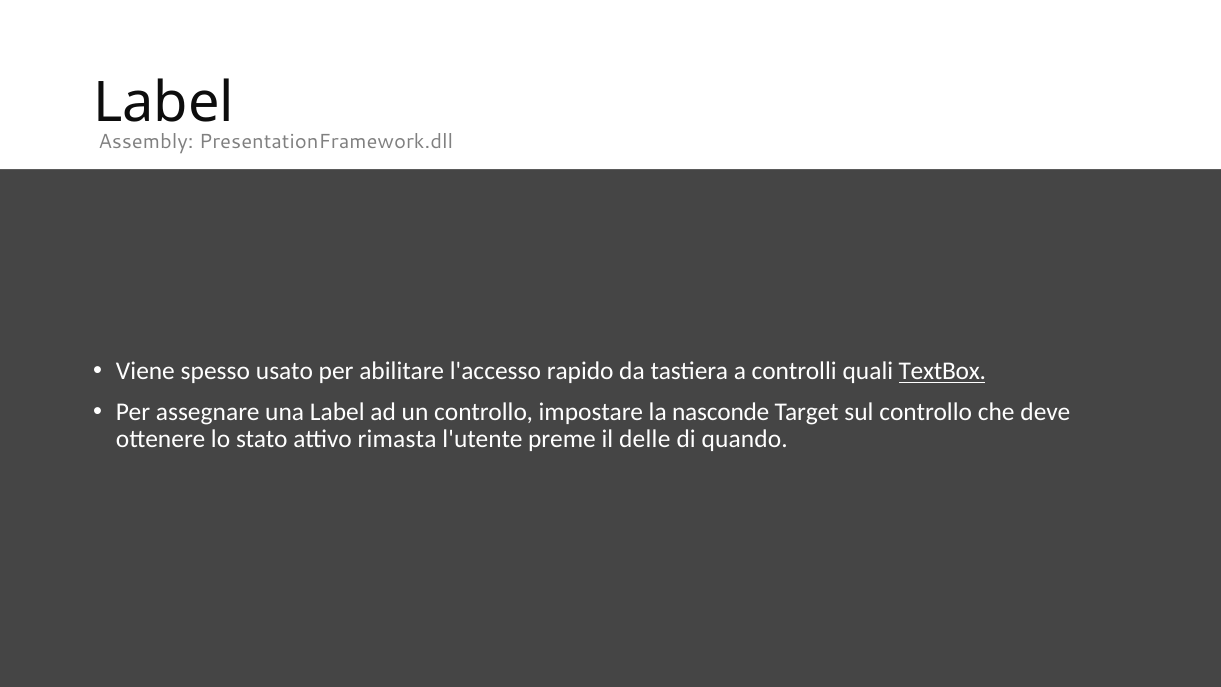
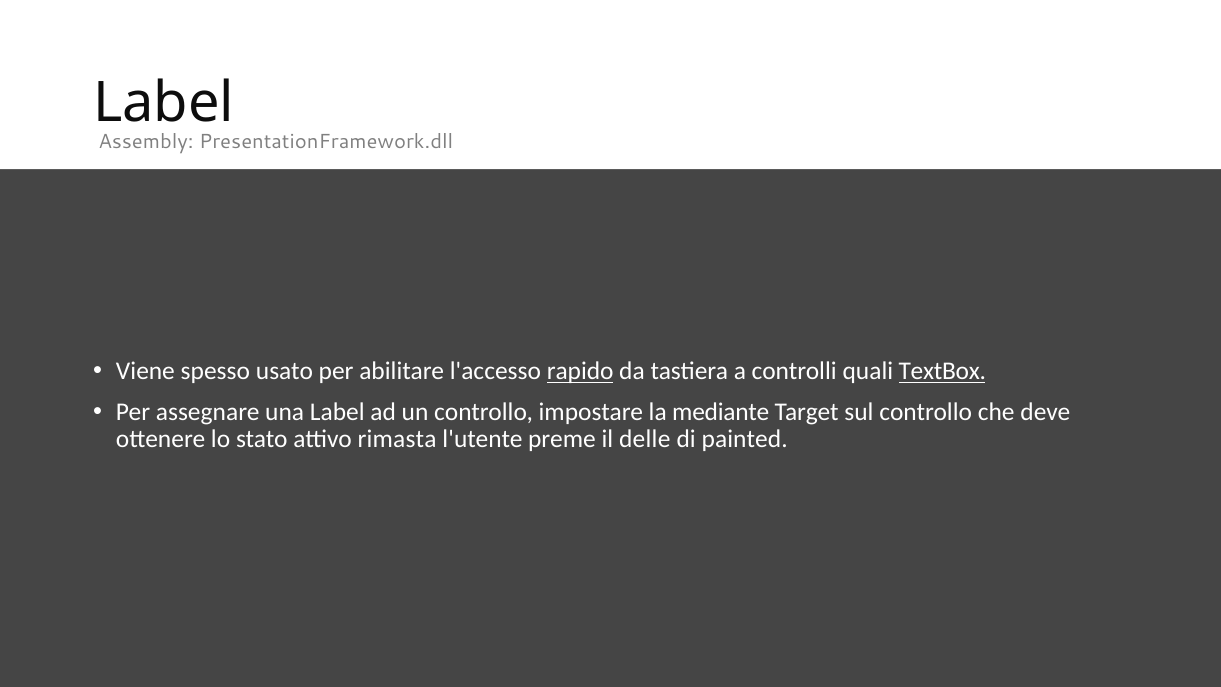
rapido underline: none -> present (580, 371)
nasconde: nasconde -> mediante (721, 412)
quando: quando -> painted (745, 439)
